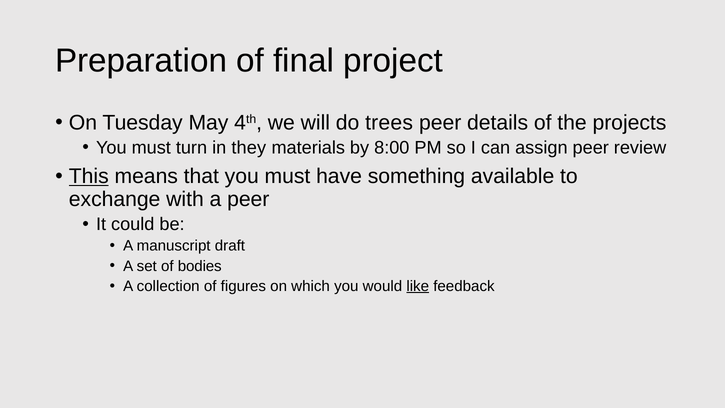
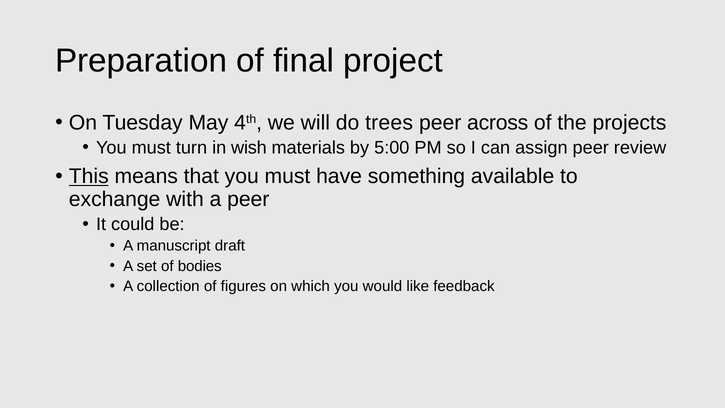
details: details -> across (498, 123)
they: they -> wish (249, 148)
8:00: 8:00 -> 5:00 (392, 148)
like underline: present -> none (418, 286)
